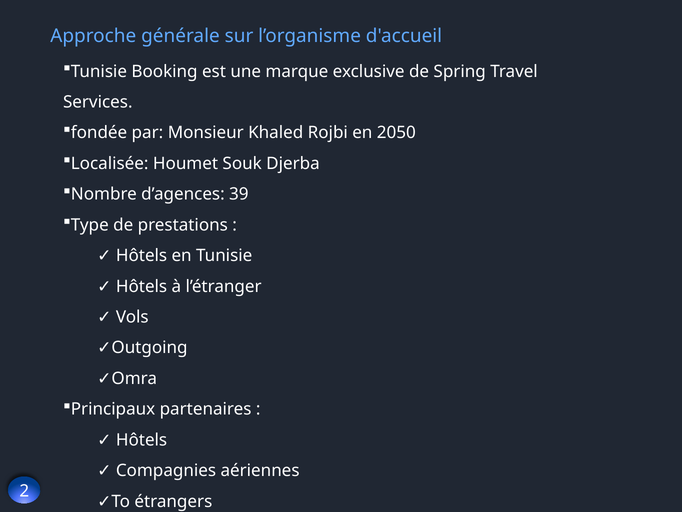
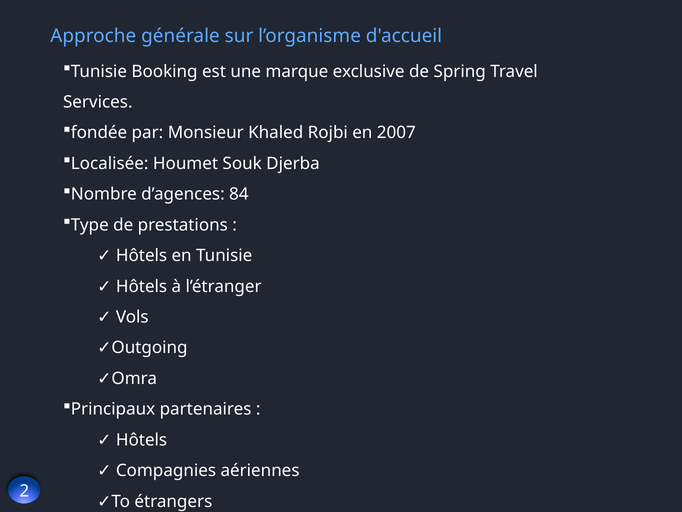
2050: 2050 -> 2007 (396, 133)
39: 39 -> 84 (239, 194)
